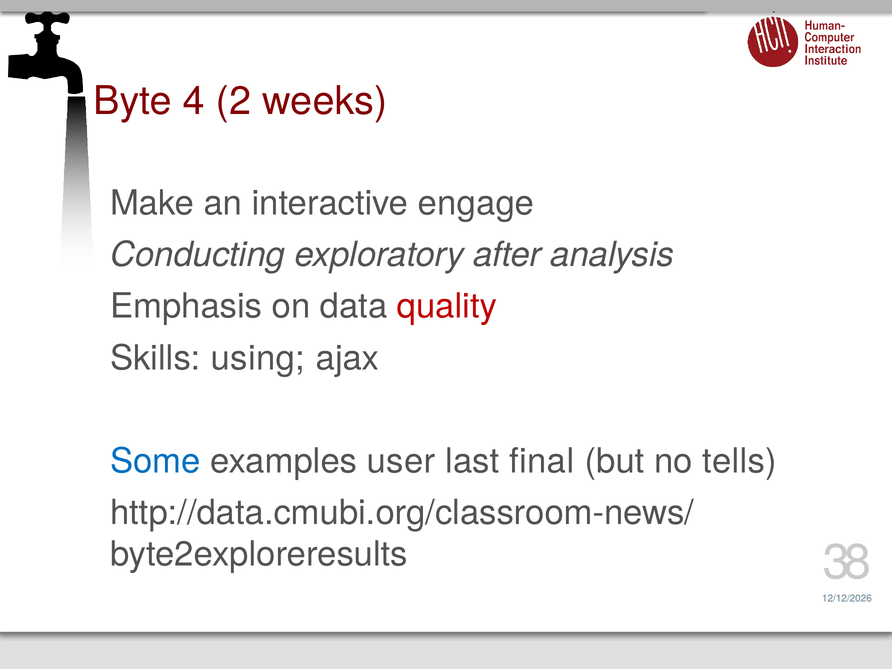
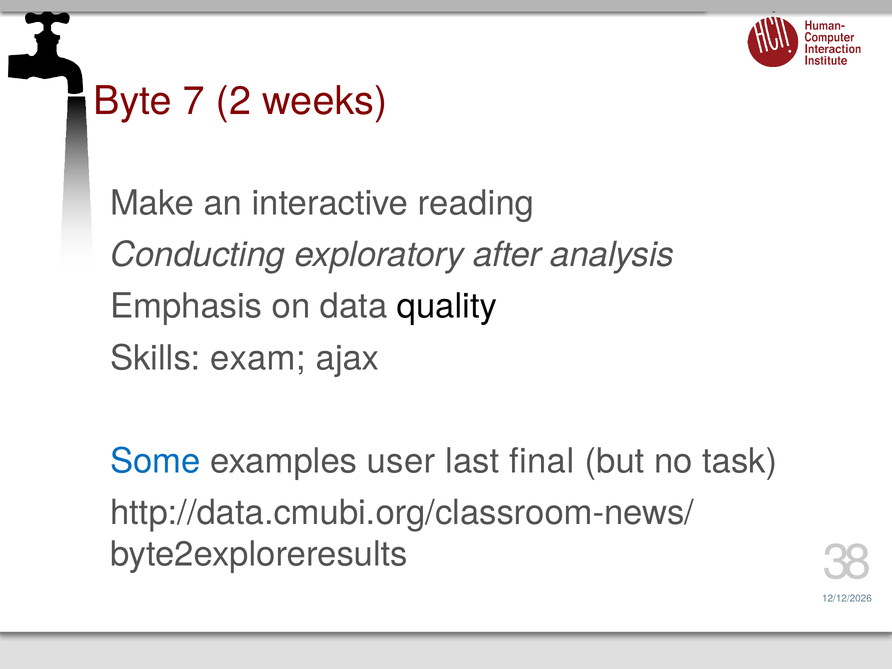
4: 4 -> 7 (194, 101)
engage: engage -> reading (476, 203)
quality colour: red -> black (447, 307)
using: using -> exam (258, 358)
tells: tells -> task (740, 461)
